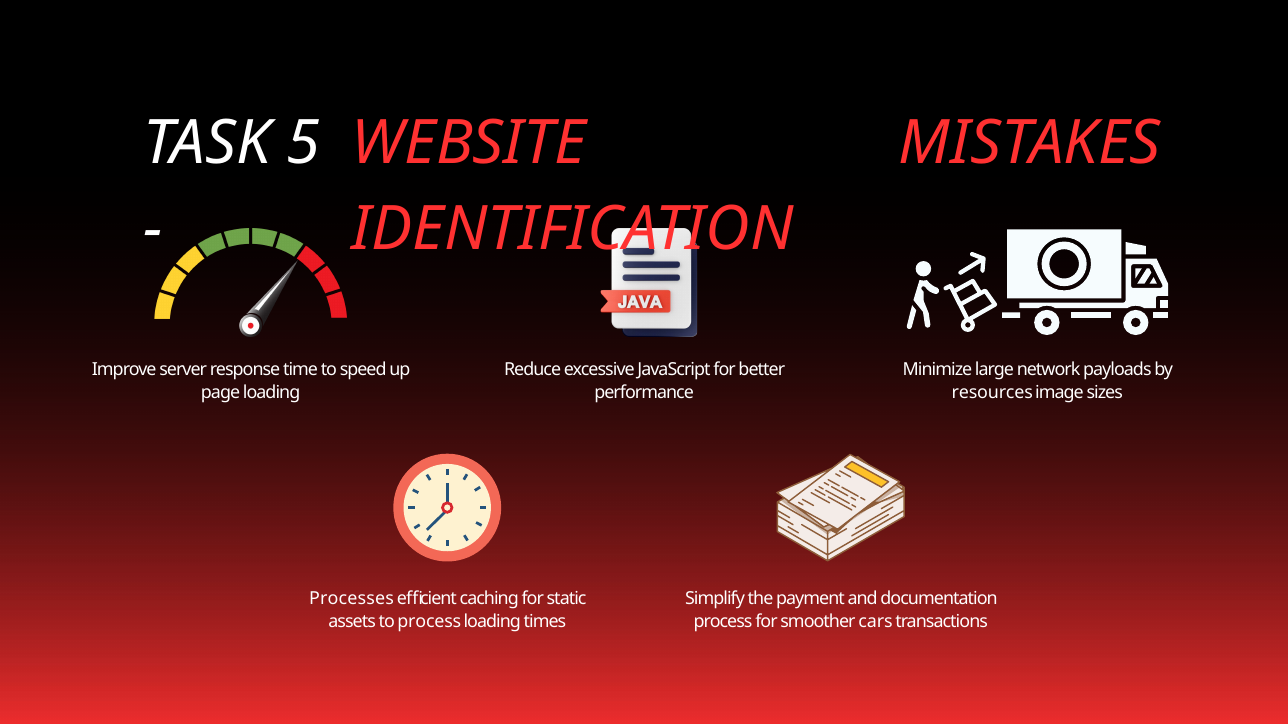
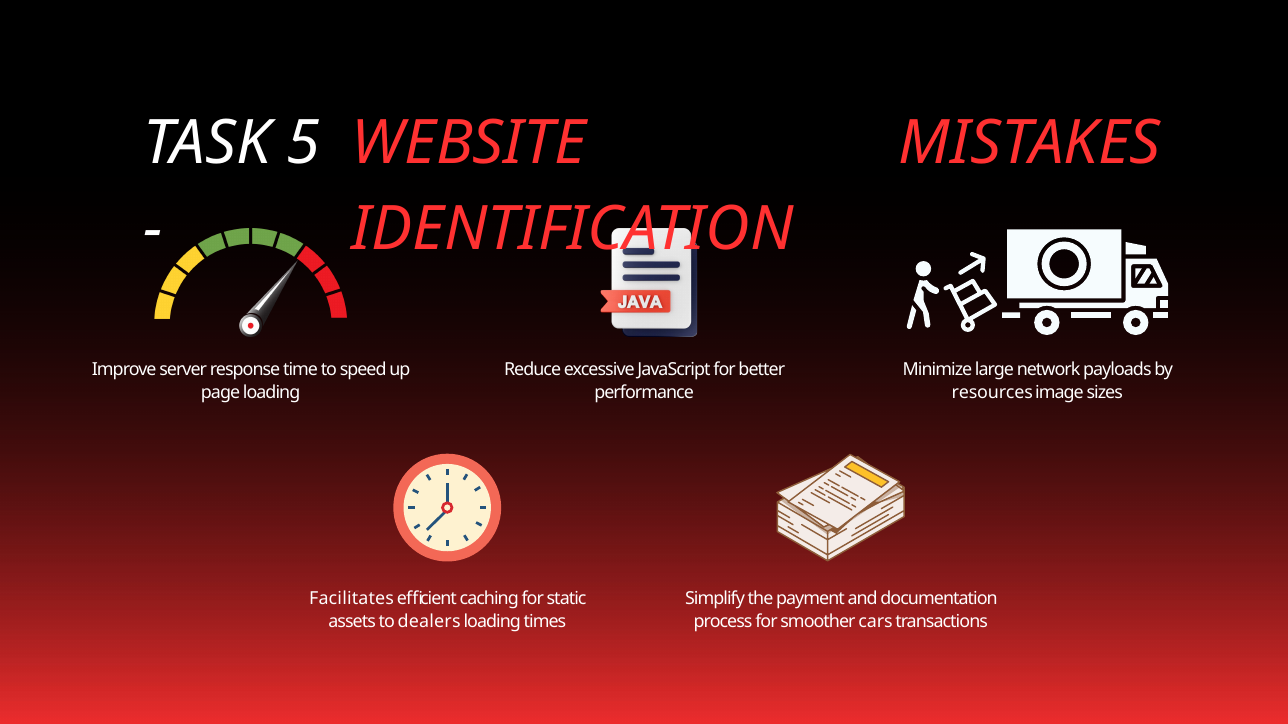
Processes: Processes -> Facilitates (352, 599)
to process: process -> dealers (429, 622)
